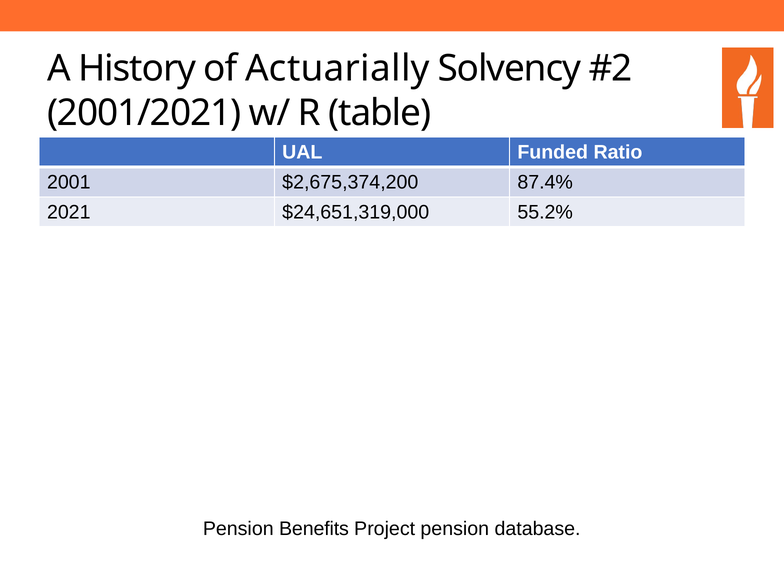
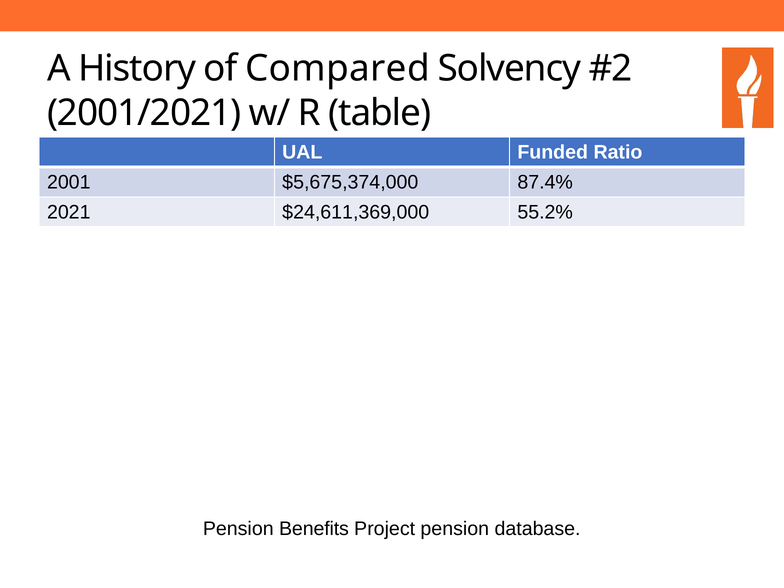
Actuarially: Actuarially -> Compared (337, 69)
$2,675,374,200: $2,675,374,200 -> $5,675,374,000 (350, 182)
$24,651,319,000: $24,651,319,000 -> $24,611,369,000 (356, 212)
